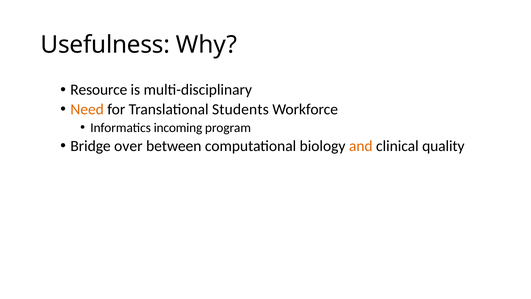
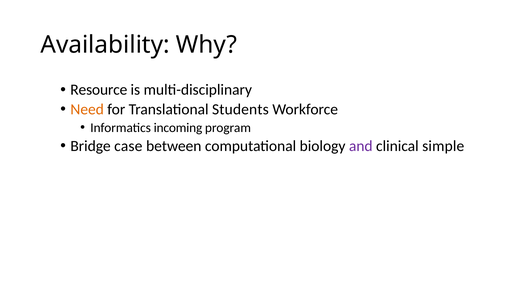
Usefulness: Usefulness -> Availability (105, 45)
over: over -> case (128, 146)
and colour: orange -> purple (361, 146)
quality: quality -> simple (443, 146)
